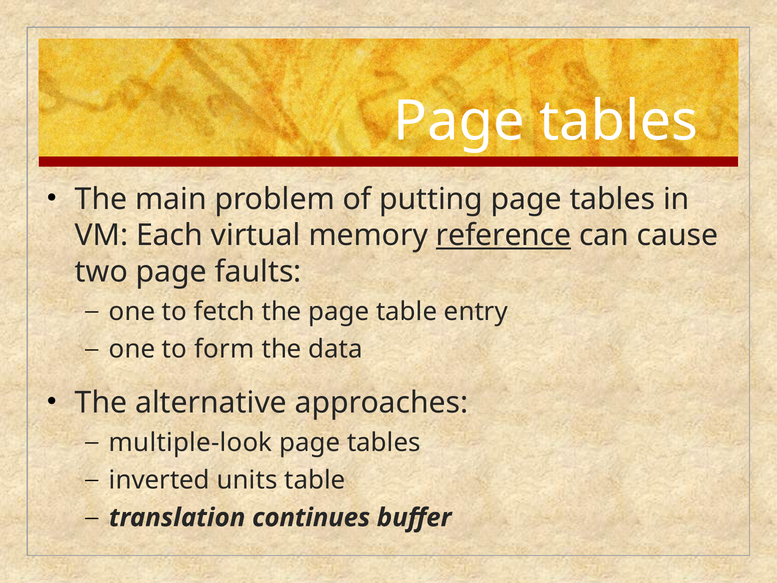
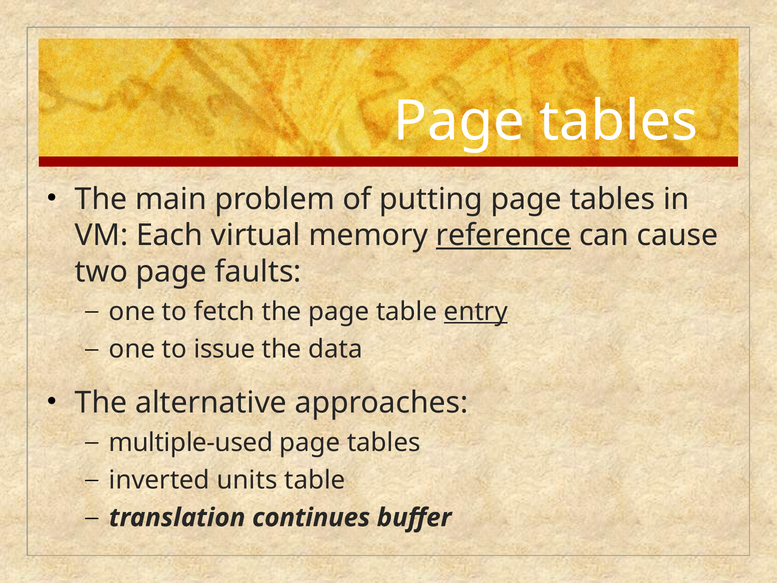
entry underline: none -> present (476, 311)
form: form -> issue (224, 349)
multiple-look: multiple-look -> multiple-used (191, 442)
